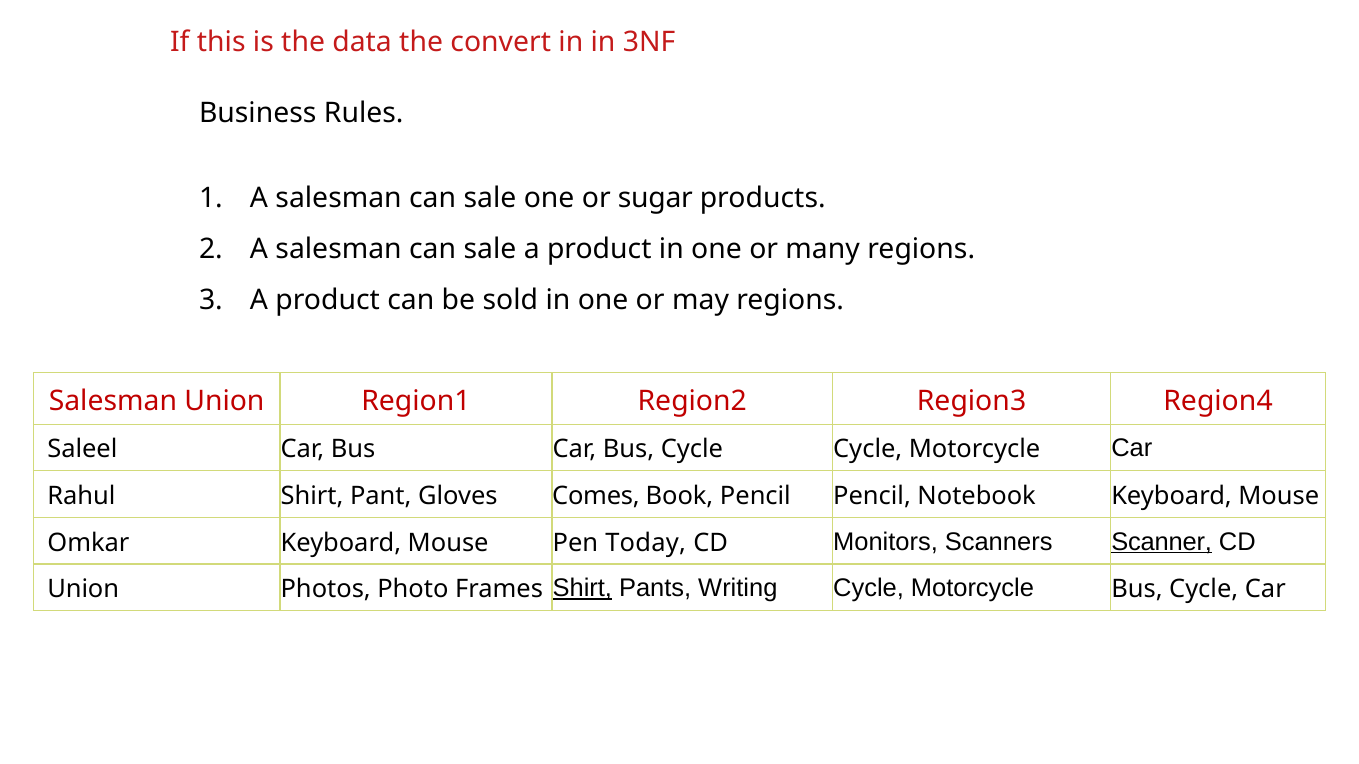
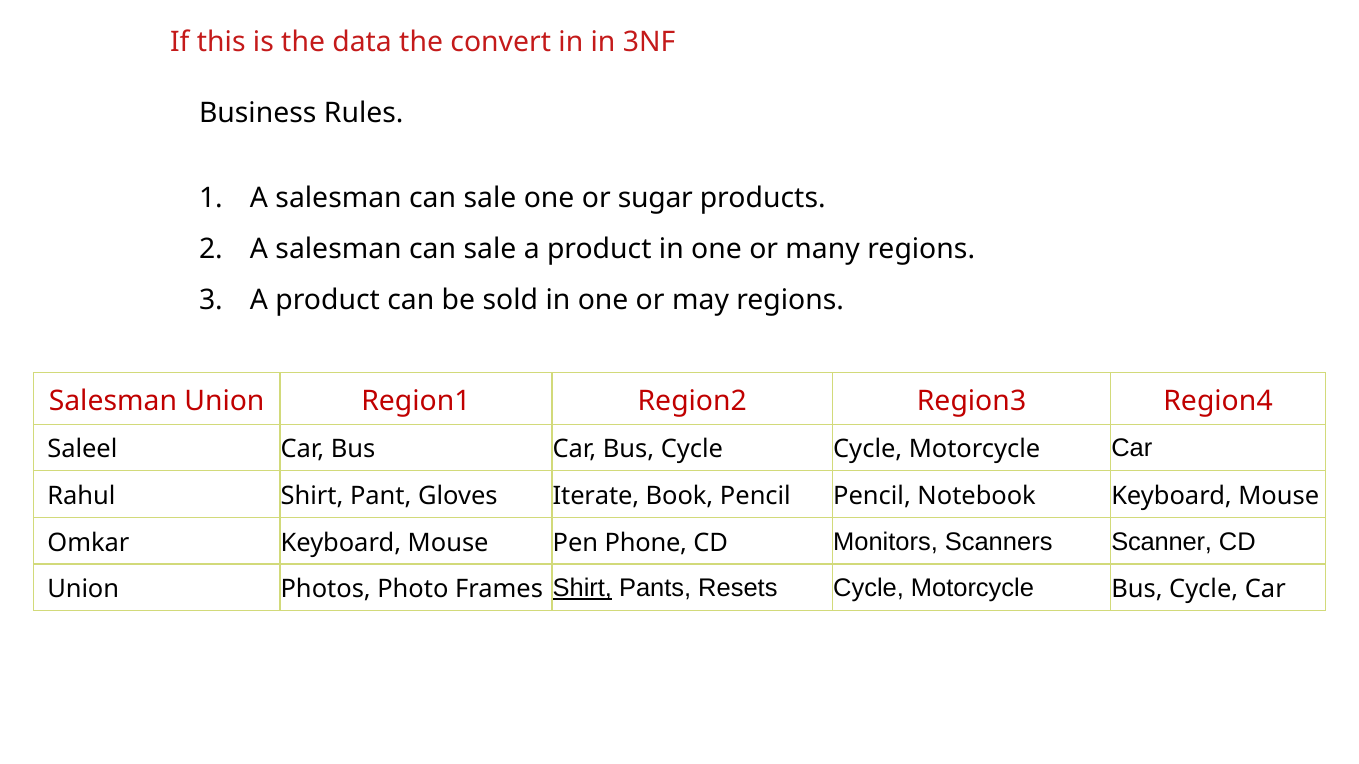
Comes: Comes -> Iterate (596, 496)
Today: Today -> Phone (646, 543)
Scanner underline: present -> none (1162, 542)
Writing: Writing -> Resets (738, 589)
